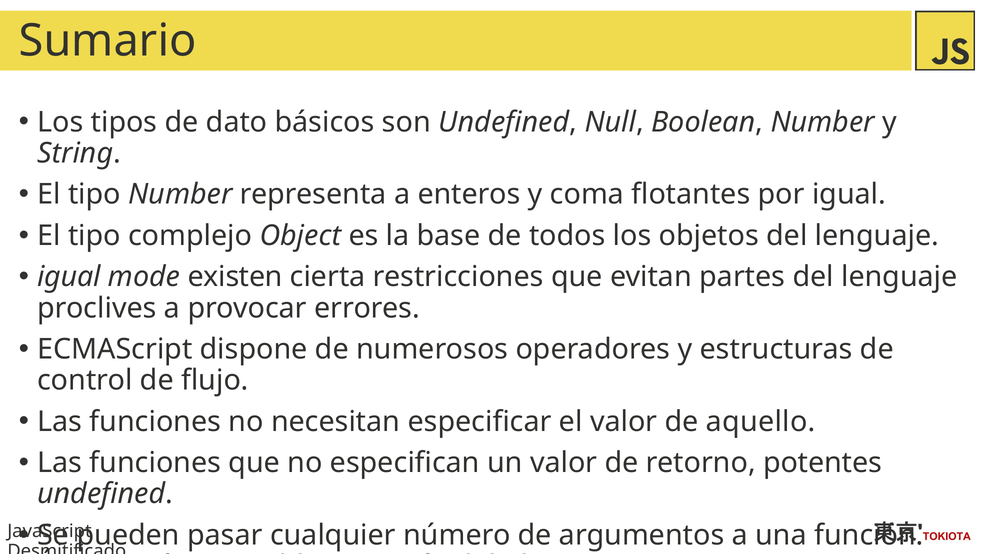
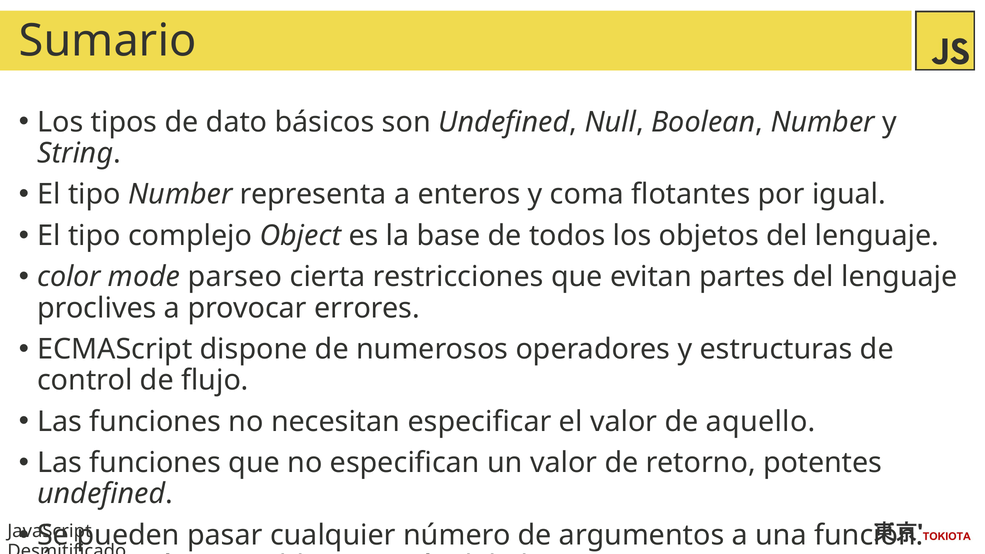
igual: igual -> color (69, 277)
existen: existen -> parseo (235, 277)
